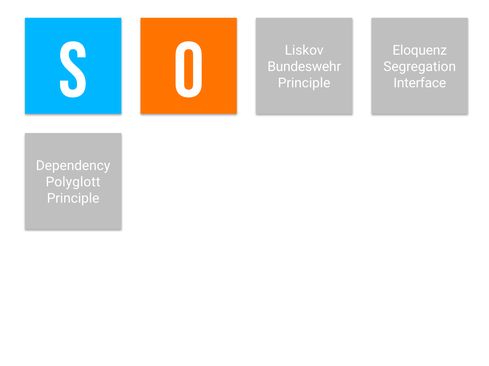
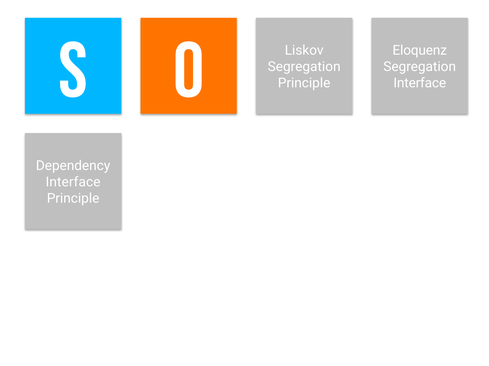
Bundeswehr: Bundeswehr -> Segregation (304, 67)
Polyglott: Polyglott -> Interface (73, 182)
